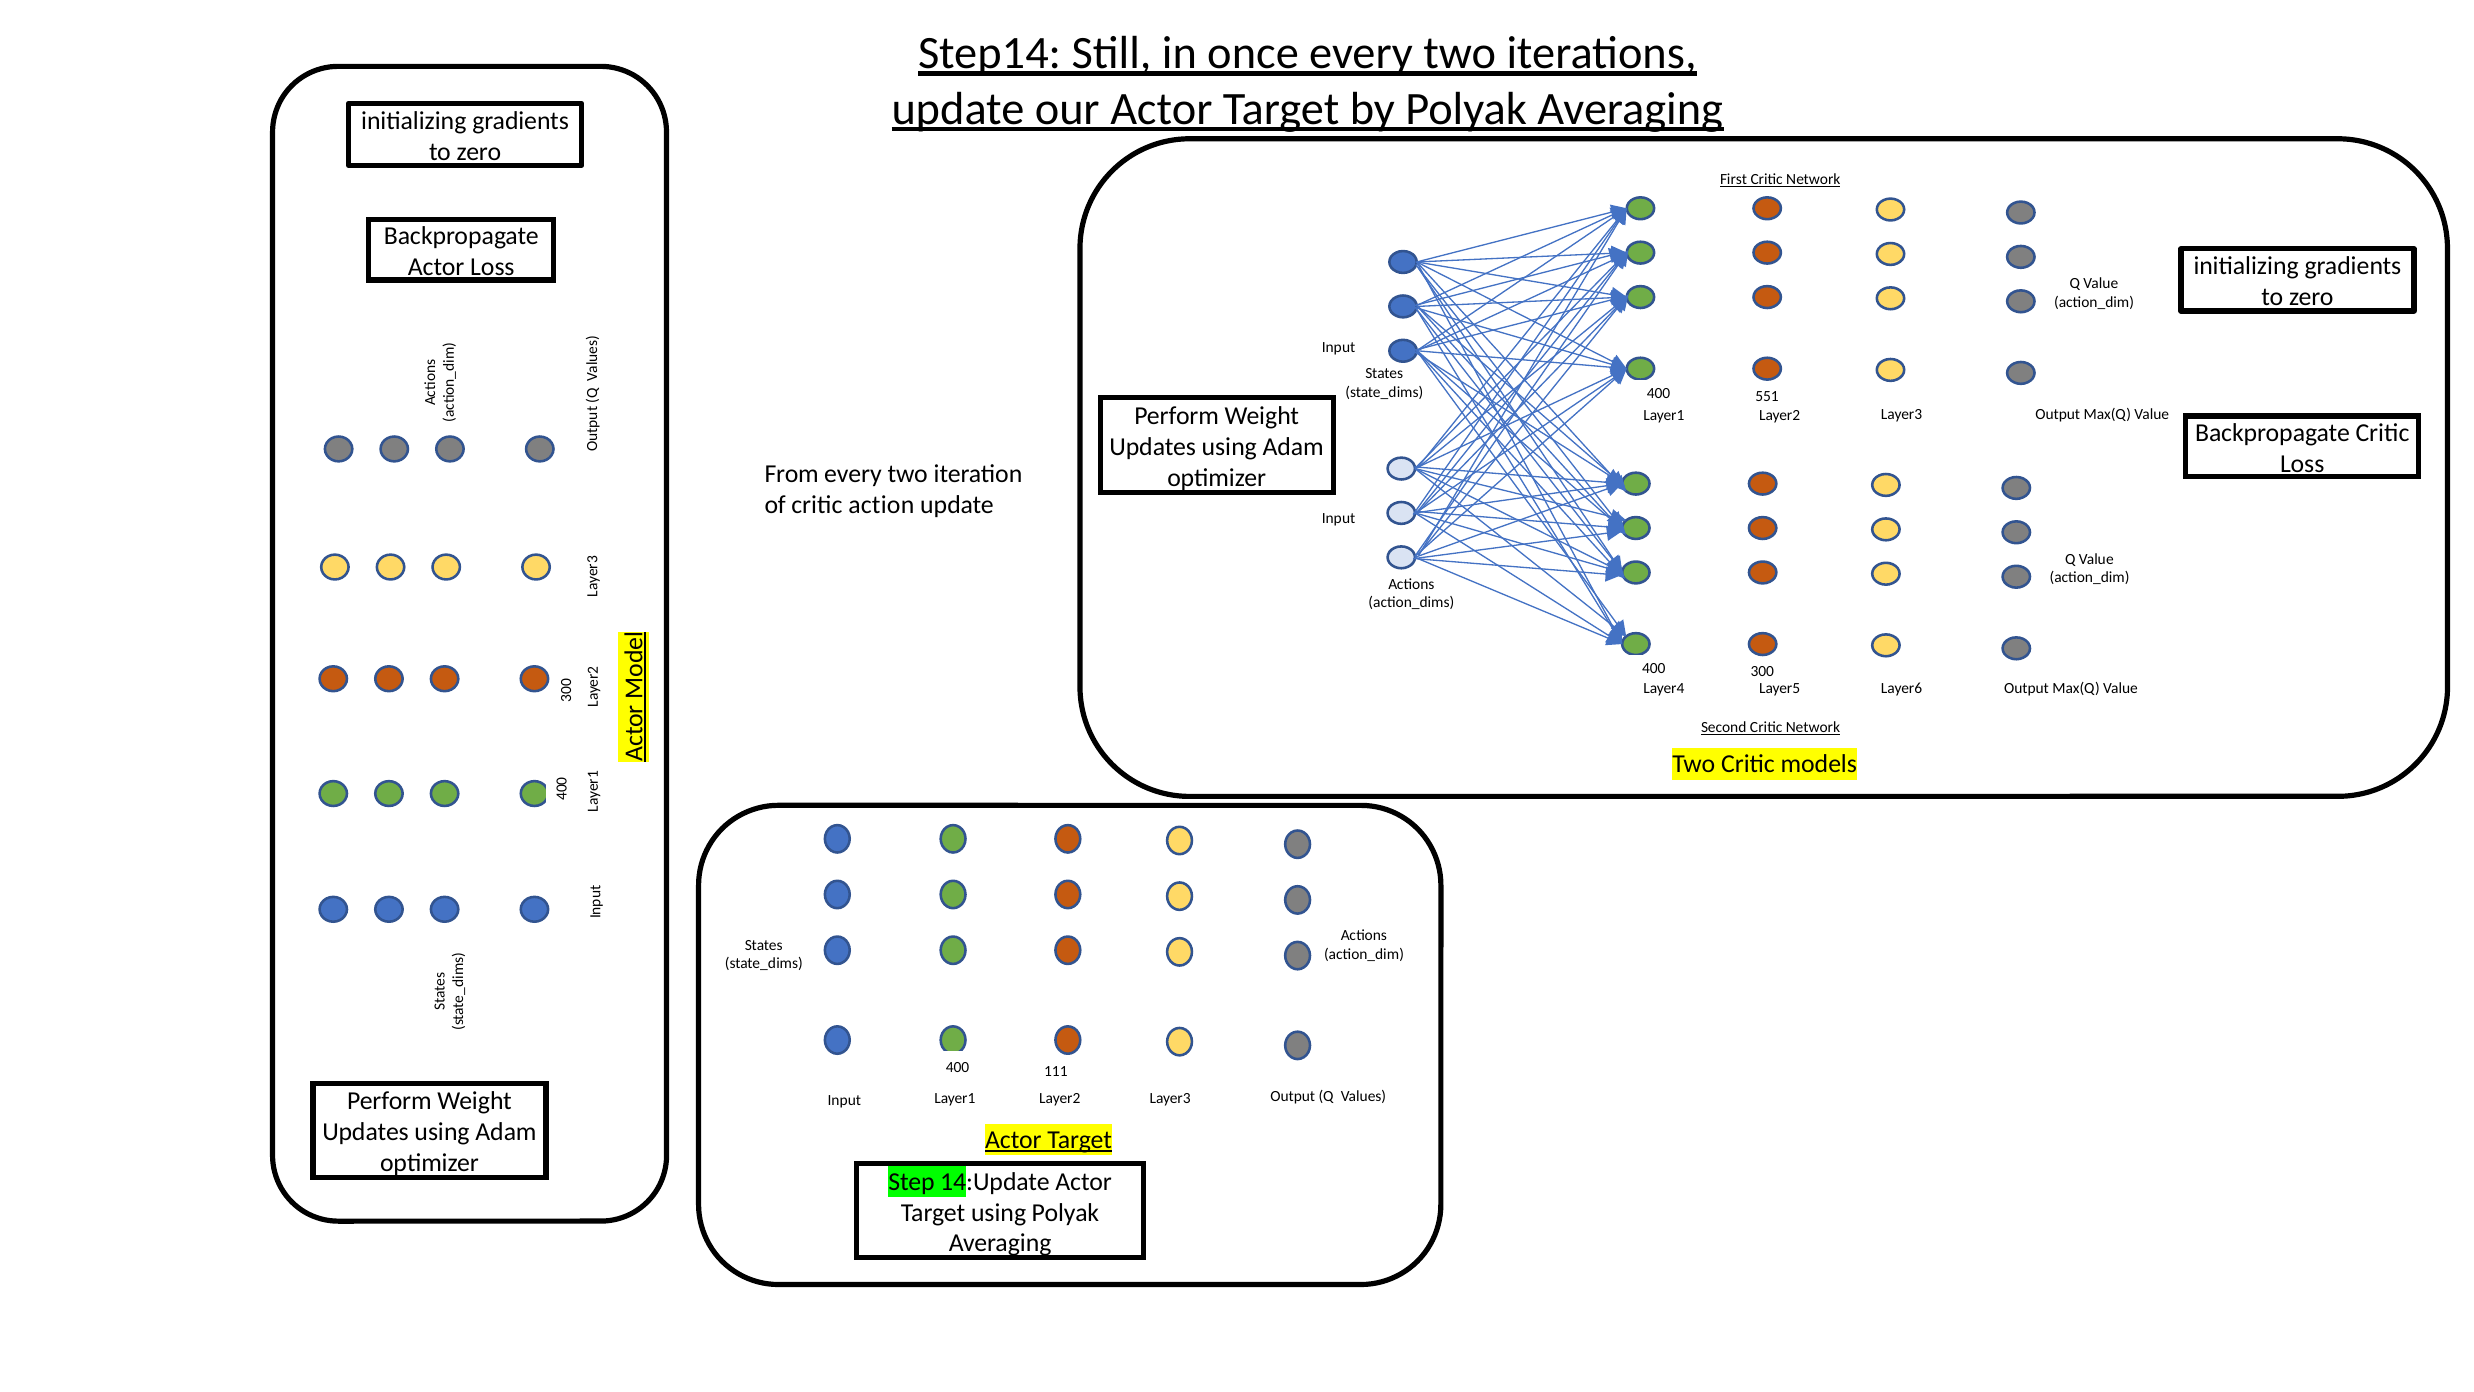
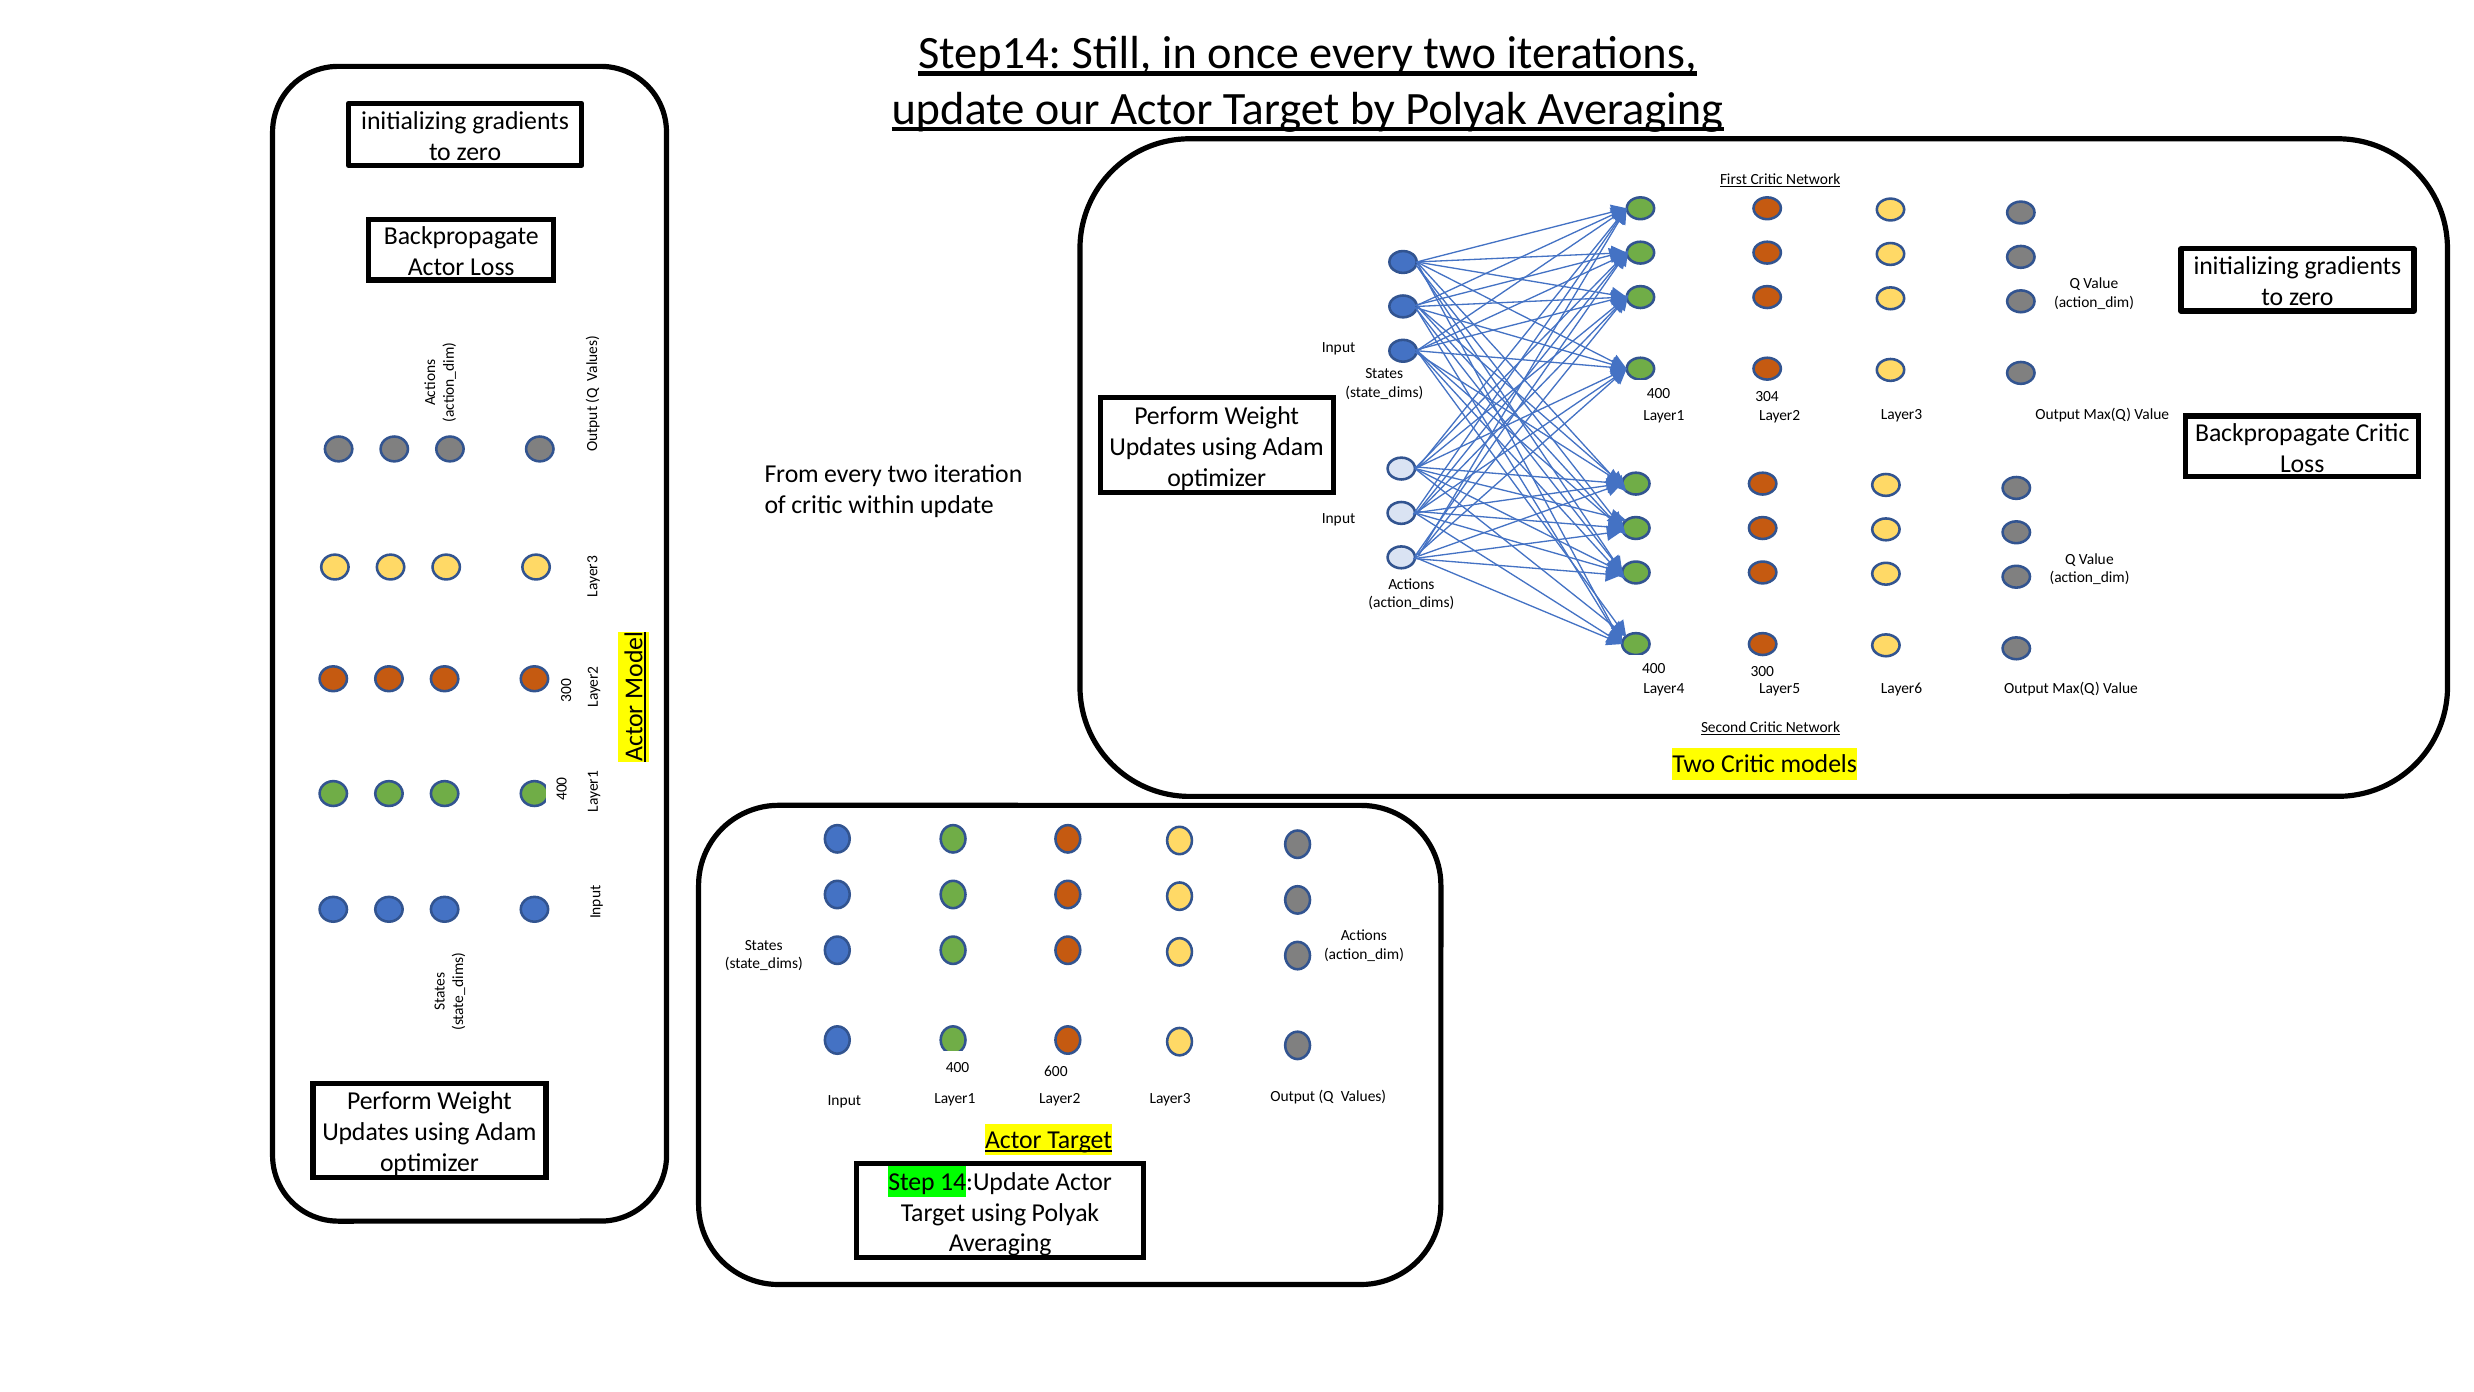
551: 551 -> 304 (1767, 396)
action: action -> within (881, 505)
111: 111 -> 600 (1056, 1071)
